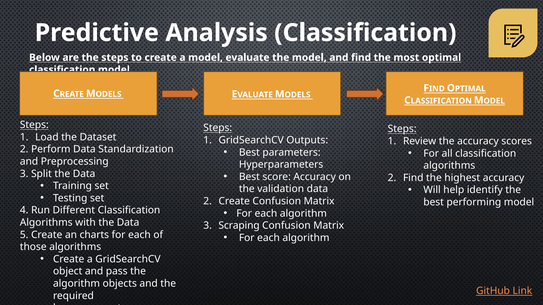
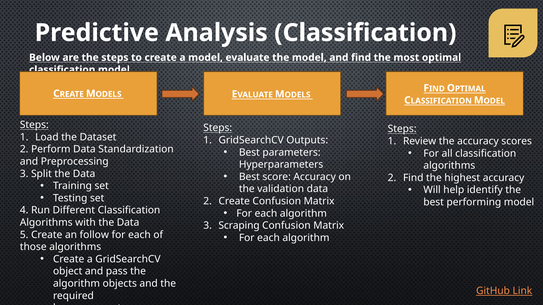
charts: charts -> follow (94, 235)
